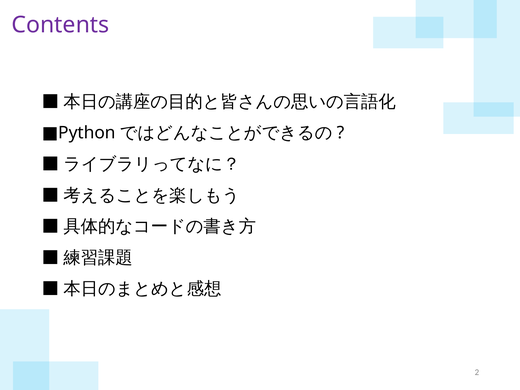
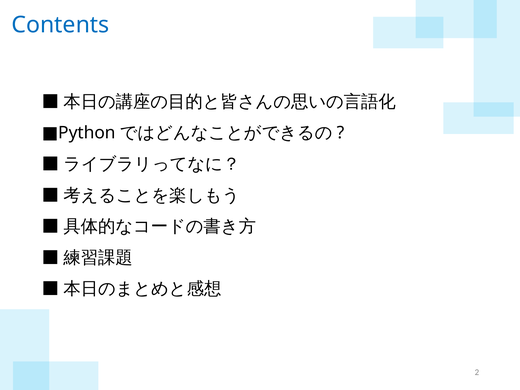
Contents colour: purple -> blue (60, 25)
